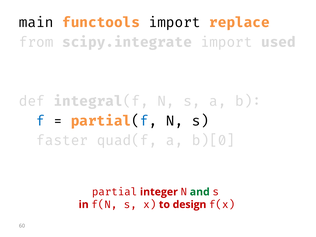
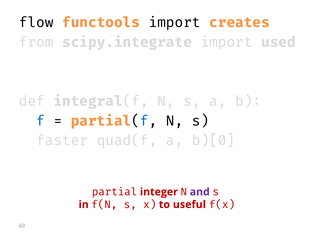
main: main -> flow (36, 22)
replace: replace -> creates (239, 22)
and colour: green -> purple (200, 192)
design: design -> useful (189, 205)
